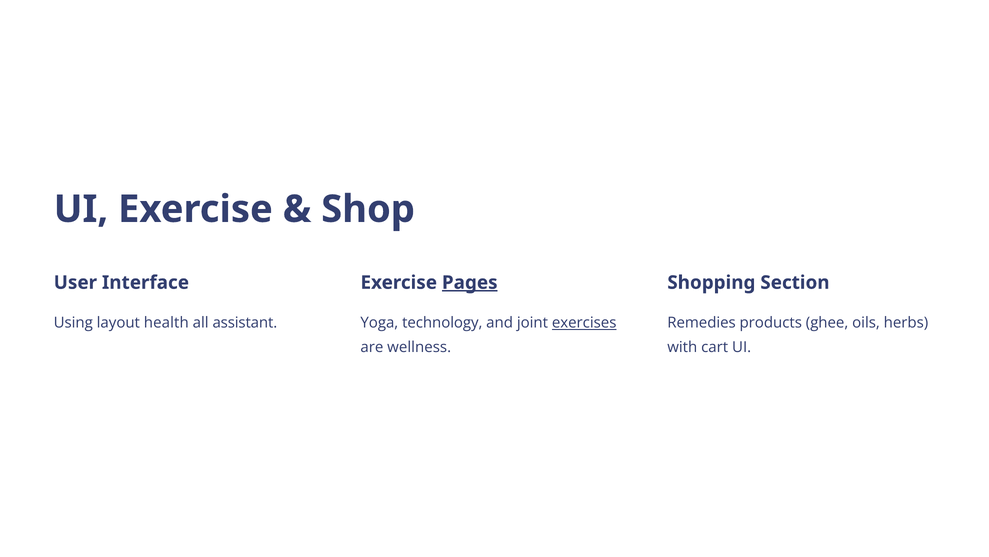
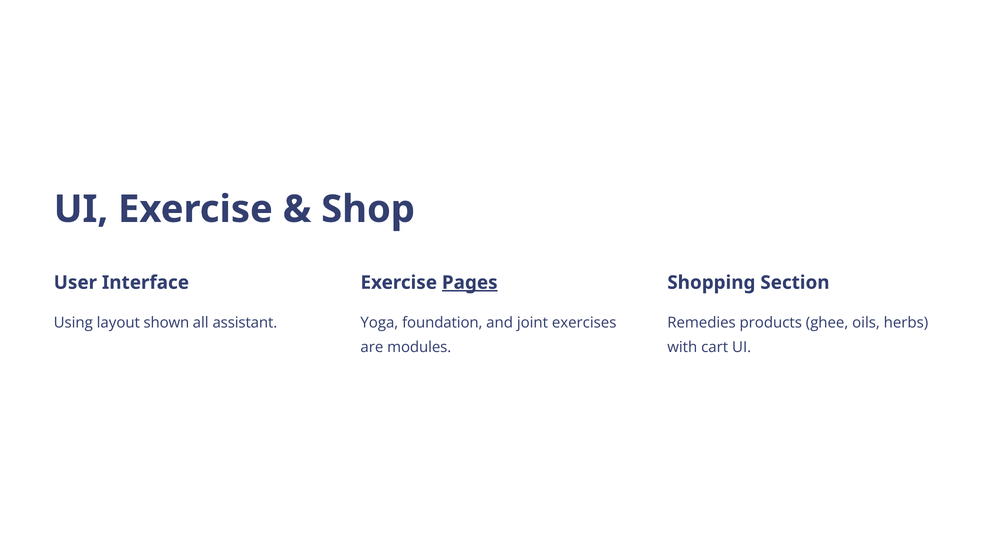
health: health -> shown (166, 323)
technology: technology -> foundation (442, 323)
exercises underline: present -> none (584, 323)
wellness: wellness -> modules (419, 347)
